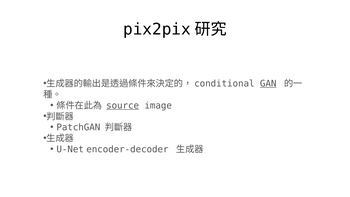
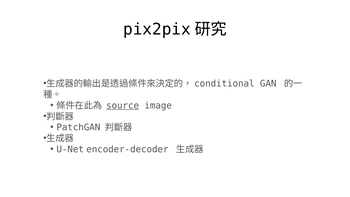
GAN underline: present -> none (268, 84)
